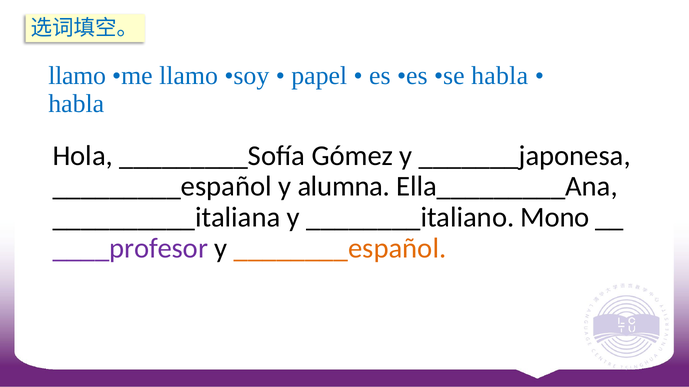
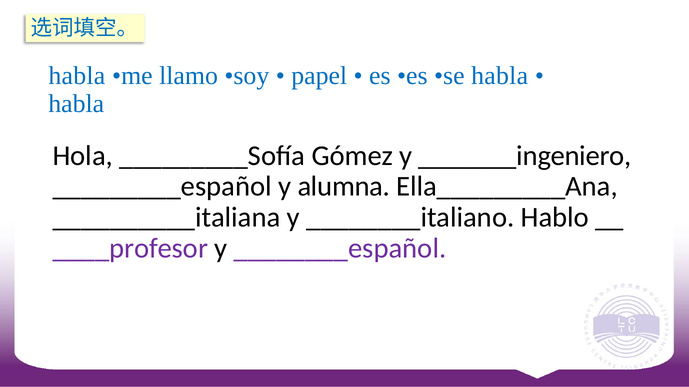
llamo: llamo -> habla (77, 76)
_______japonesa: _______japonesa -> _______ingeniero (525, 156)
Mono: Mono -> Hablo (555, 218)
________español colour: orange -> purple (340, 249)
